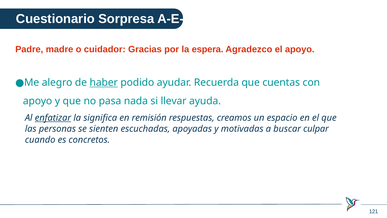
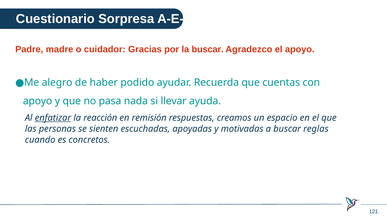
la espera: espera -> buscar (208, 49)
haber underline: present -> none (104, 82)
significa: significa -> reacción (100, 118)
culpar: culpar -> reglas (316, 129)
